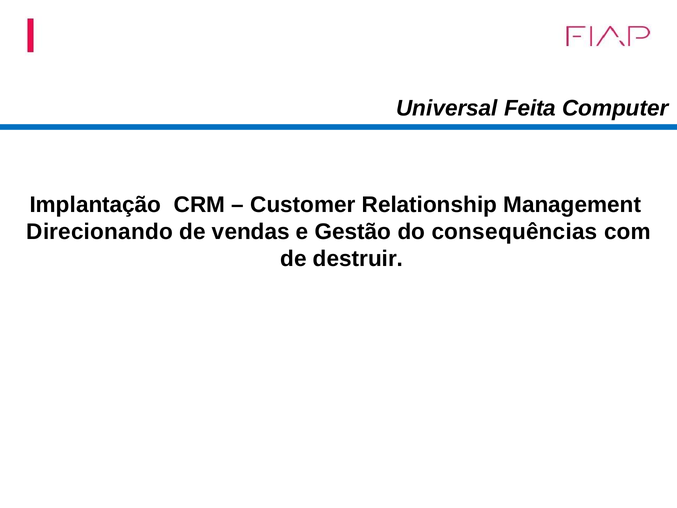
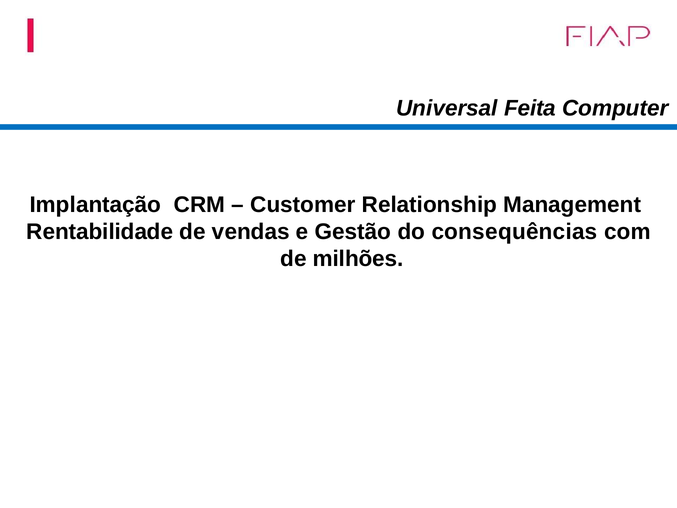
Direcionando: Direcionando -> Rentabilidade (100, 232)
destruir: destruir -> milhões (358, 259)
